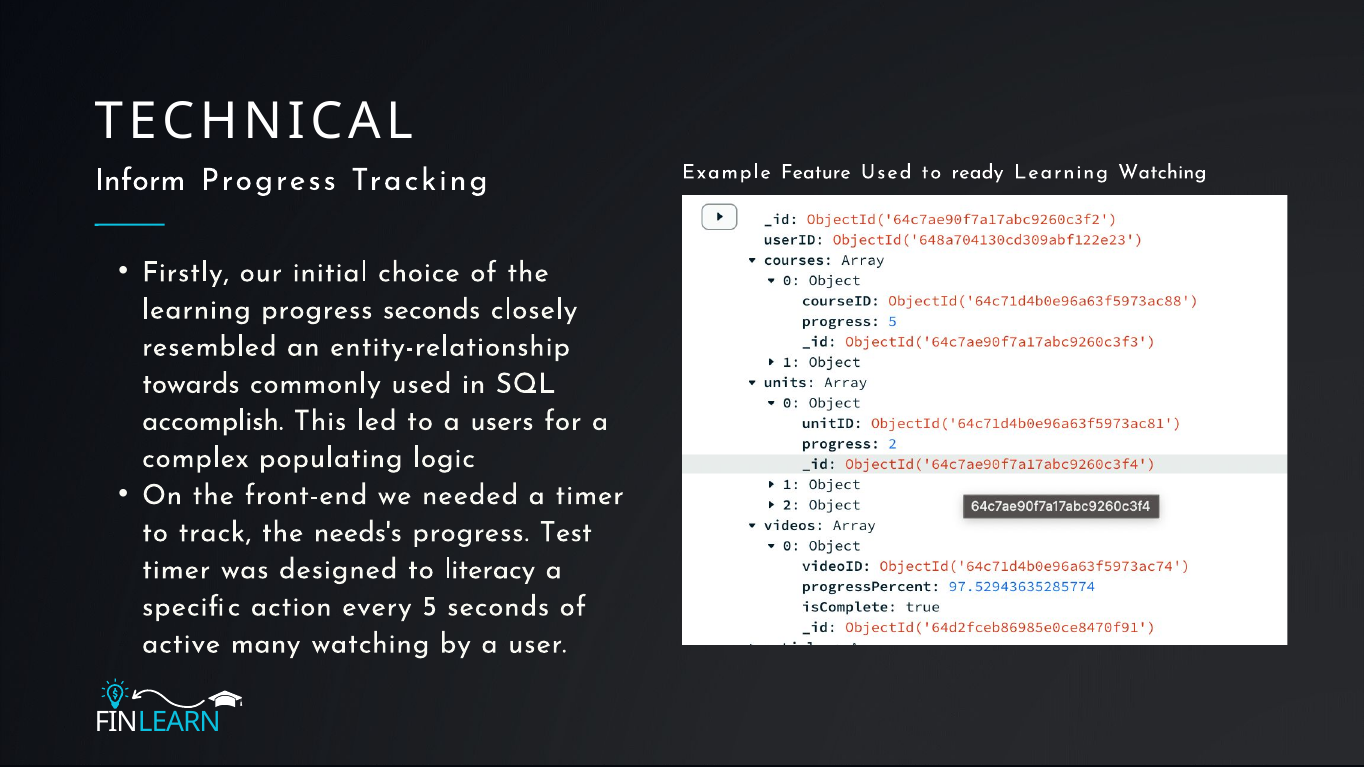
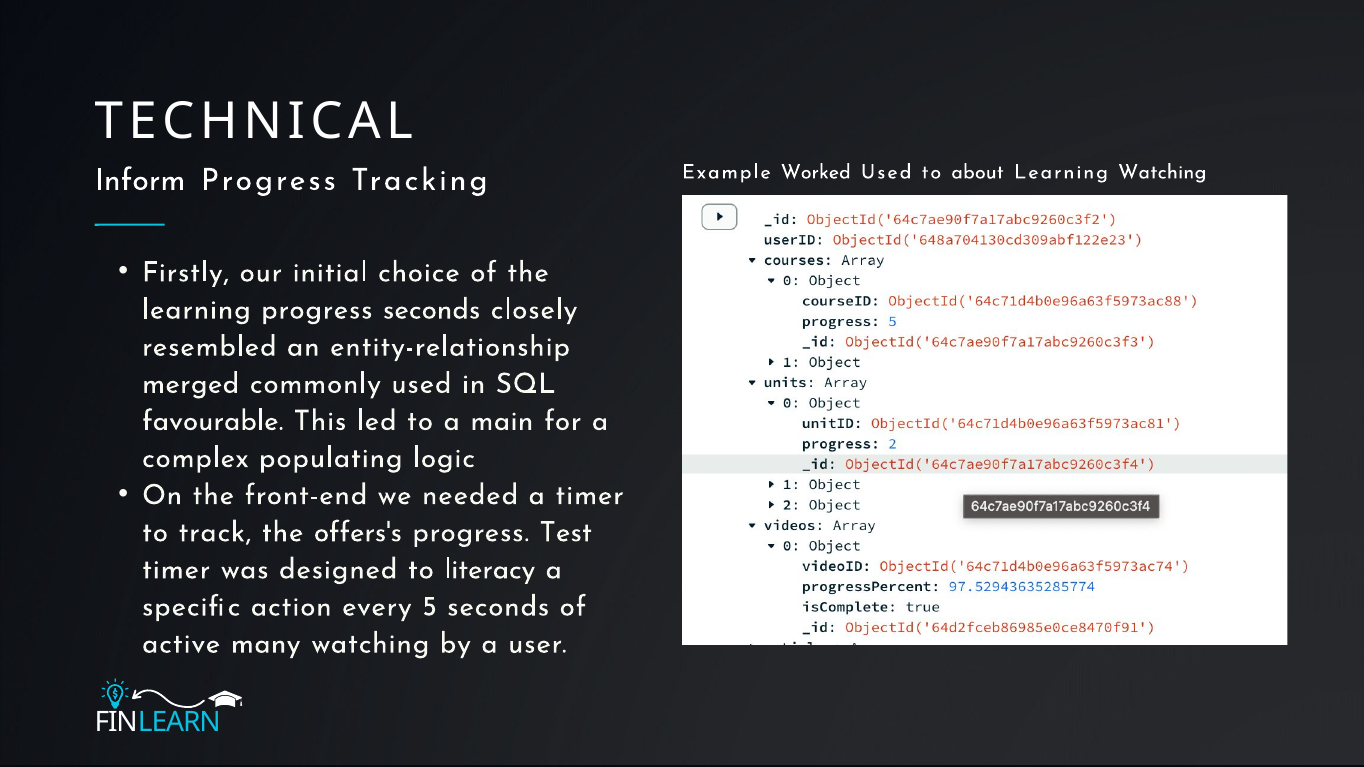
Feature: Feature -> Worked (816, 172)
ready: ready -> about (978, 172)
towards: towards -> merged (191, 384)
accomplish: accomplish -> favourable (213, 421)
users: users -> main (502, 421)
needs's: needs's -> offers's (358, 532)
